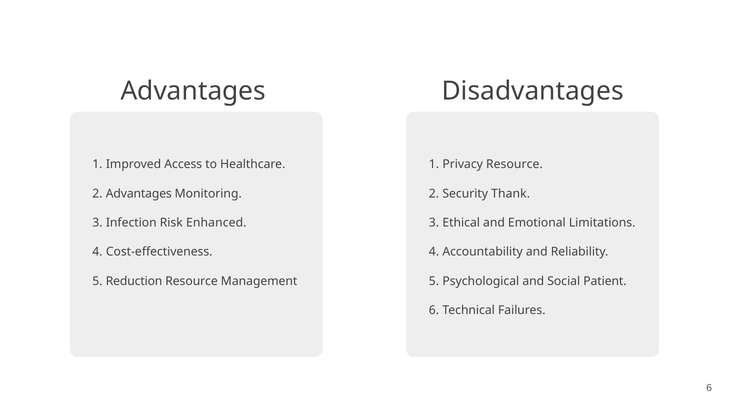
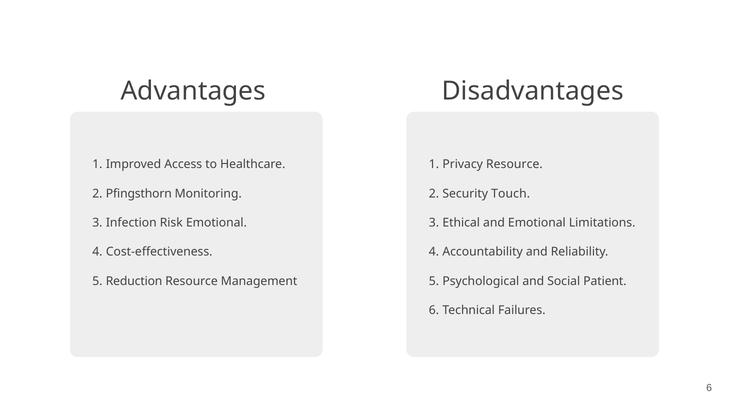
Advantages: Advantages -> Pfingsthorn (139, 194)
Thank: Thank -> Touch (511, 194)
Risk Enhanced: Enhanced -> Emotional (216, 223)
